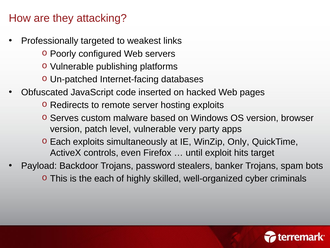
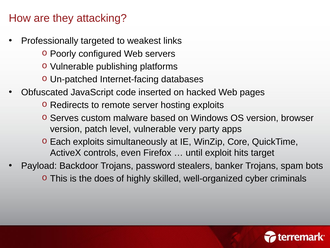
Only: Only -> Core (238, 142)
the each: each -> does (104, 178)
